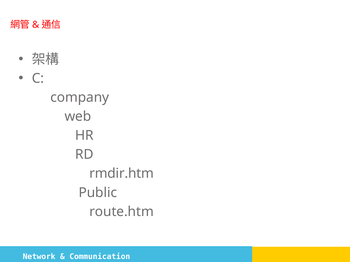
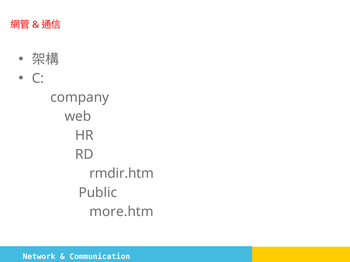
route.htm: route.htm -> more.htm (121, 212)
